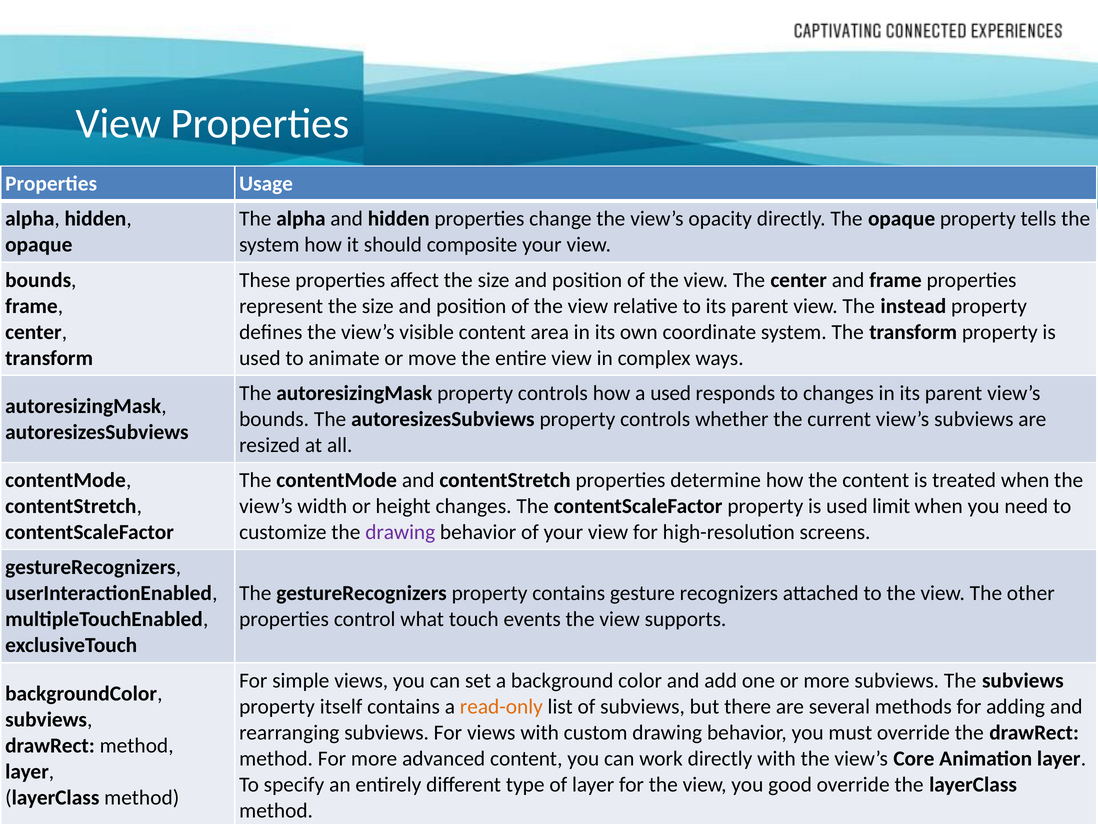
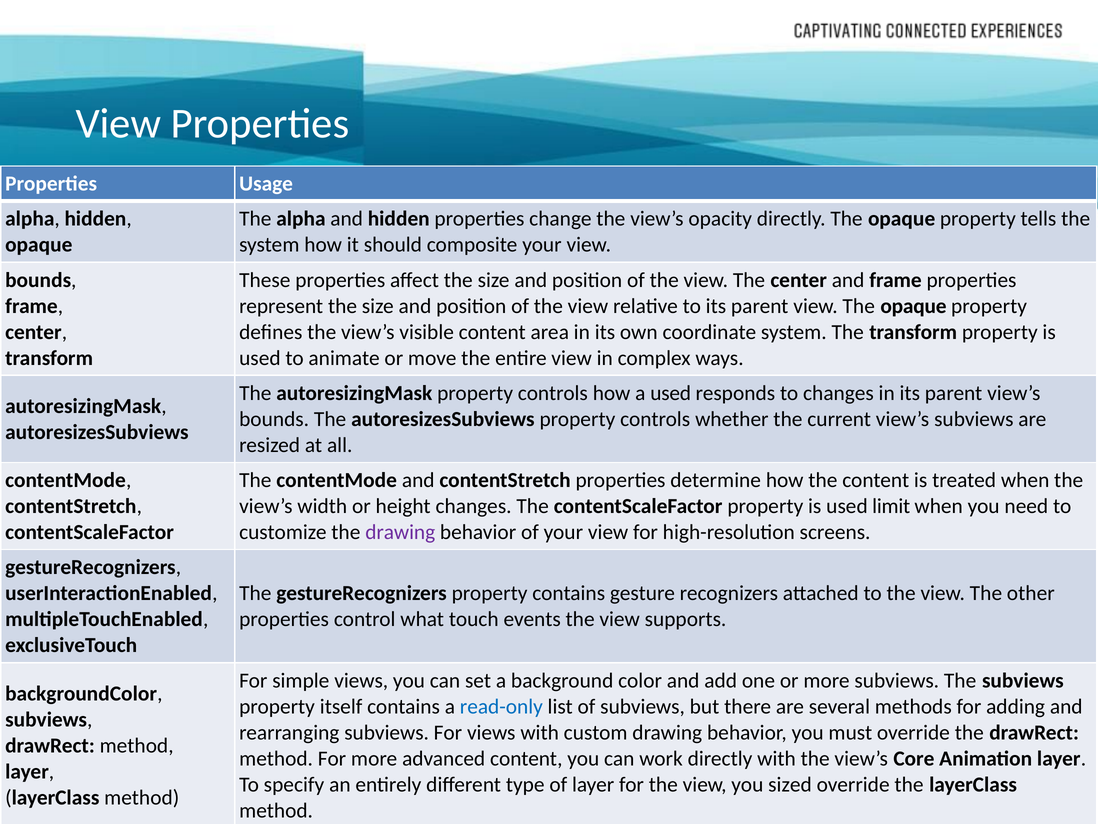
view The instead: instead -> opaque (914, 306)
read-only colour: orange -> blue (501, 706)
good: good -> sized (790, 784)
